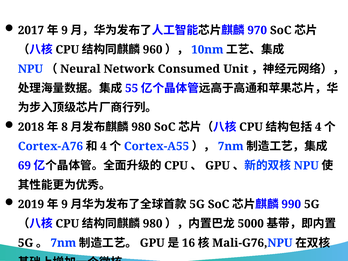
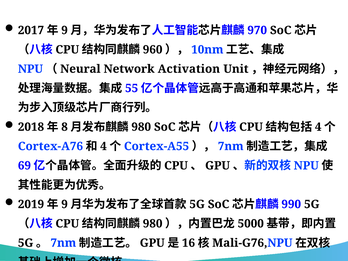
Consumed: Consumed -> Activation (189, 69)
